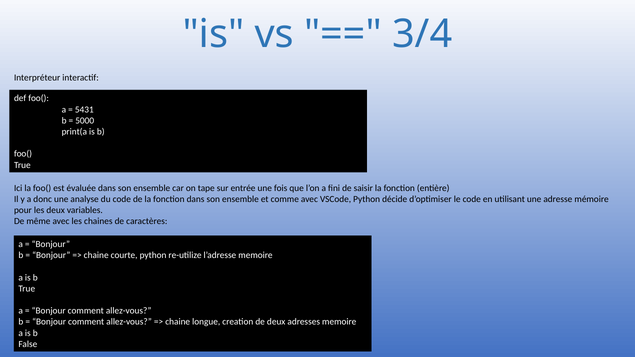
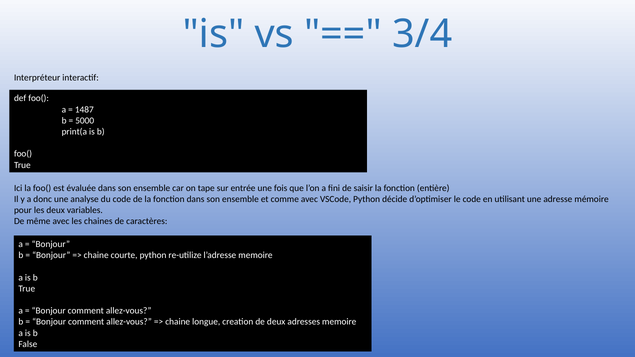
5431: 5431 -> 1487 (84, 110)
